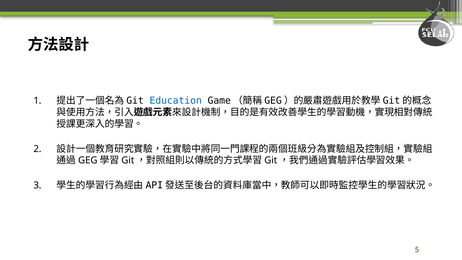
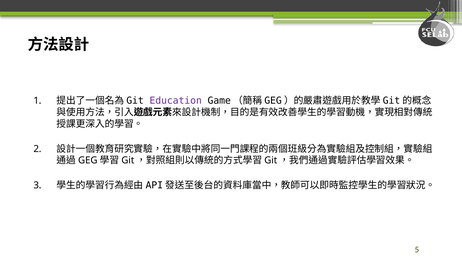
Education colour: blue -> purple (176, 101)
